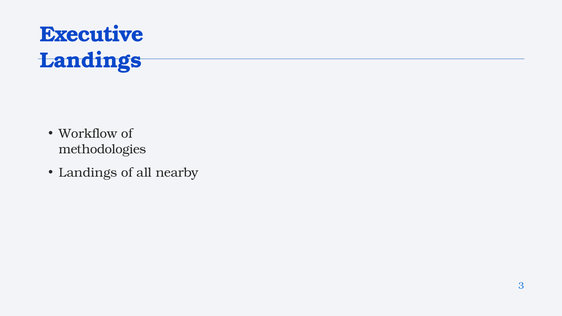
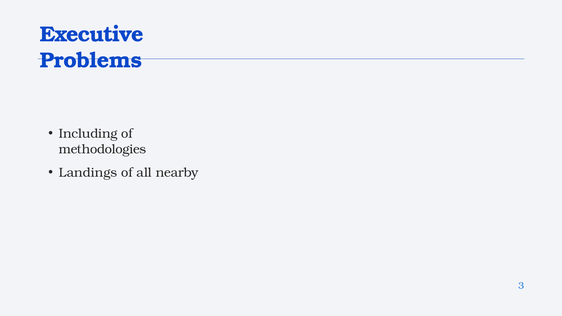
Landings: Landings -> Problems (91, 60)
Workflow: Workflow -> Including (88, 134)
